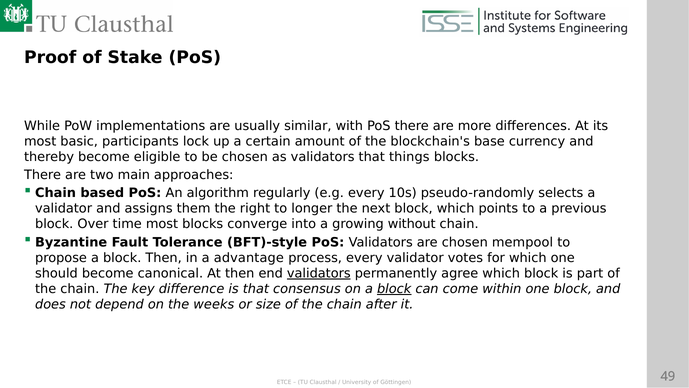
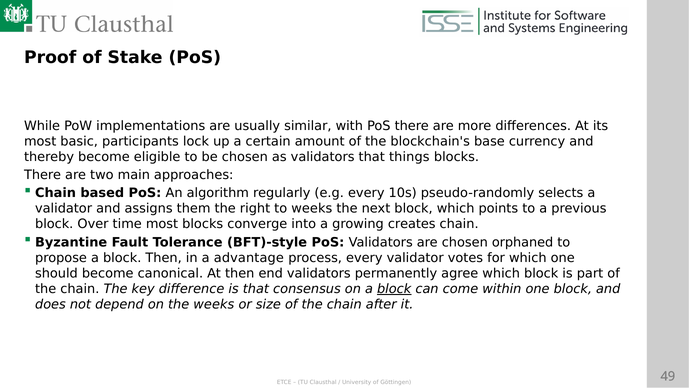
to longer: longer -> weeks (312, 208)
without: without -> creates (412, 224)
mempool: mempool -> orphaned (523, 242)
validators underline: present -> none (319, 273)
